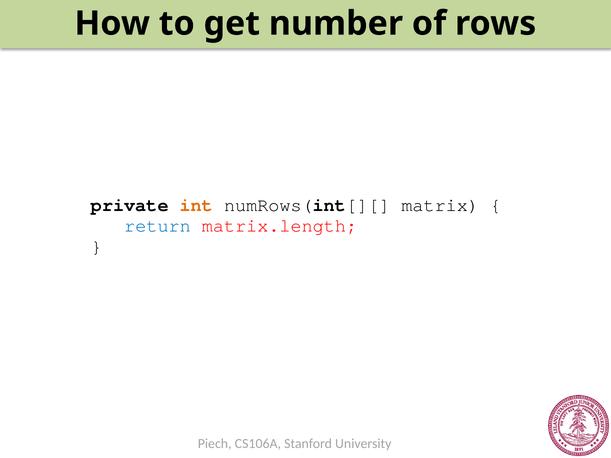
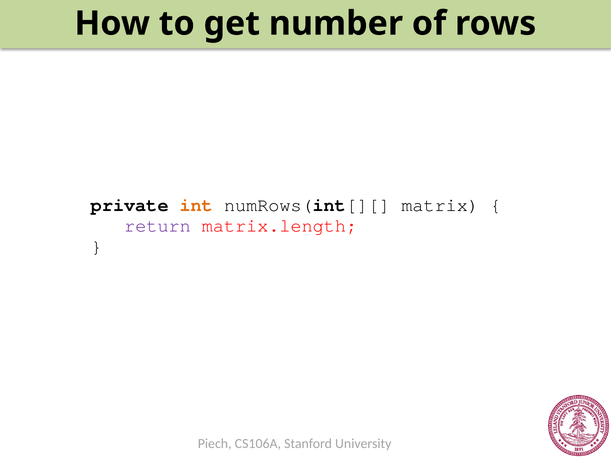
return colour: blue -> purple (158, 226)
